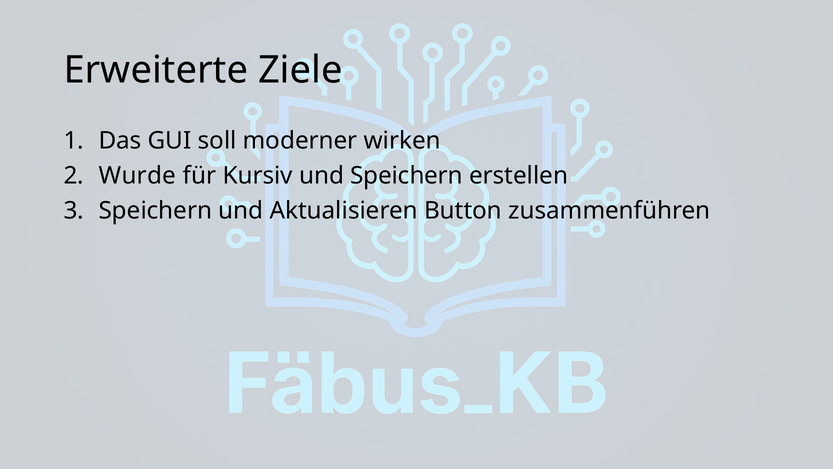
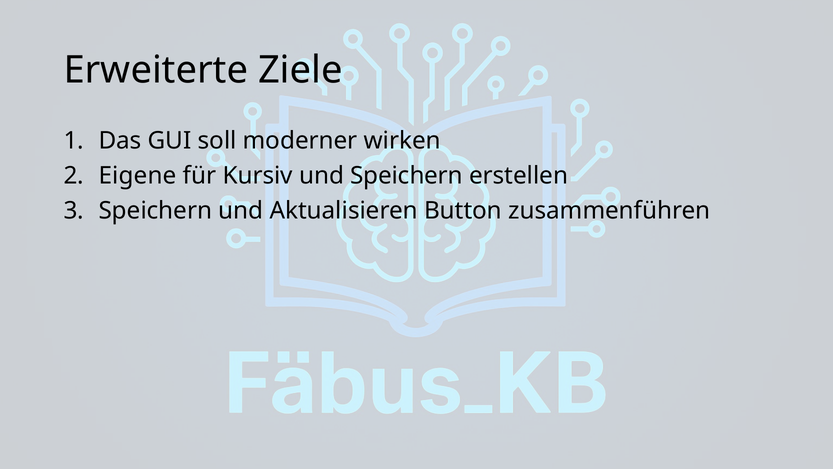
Wurde: Wurde -> Eigene (138, 176)
